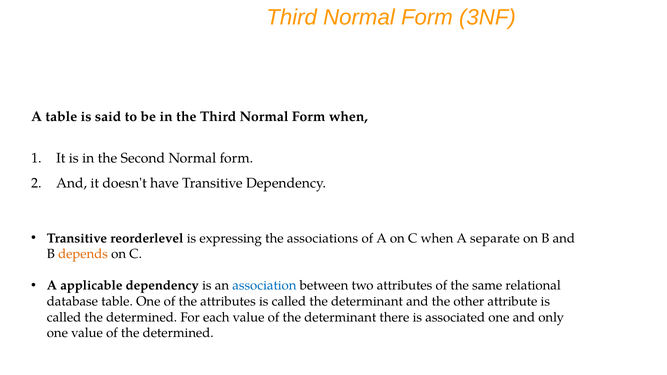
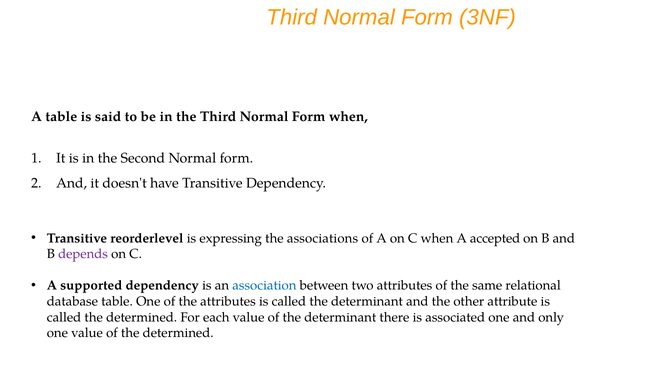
separate: separate -> accepted (495, 238)
depends colour: orange -> purple (83, 254)
applicable: applicable -> supported (91, 286)
